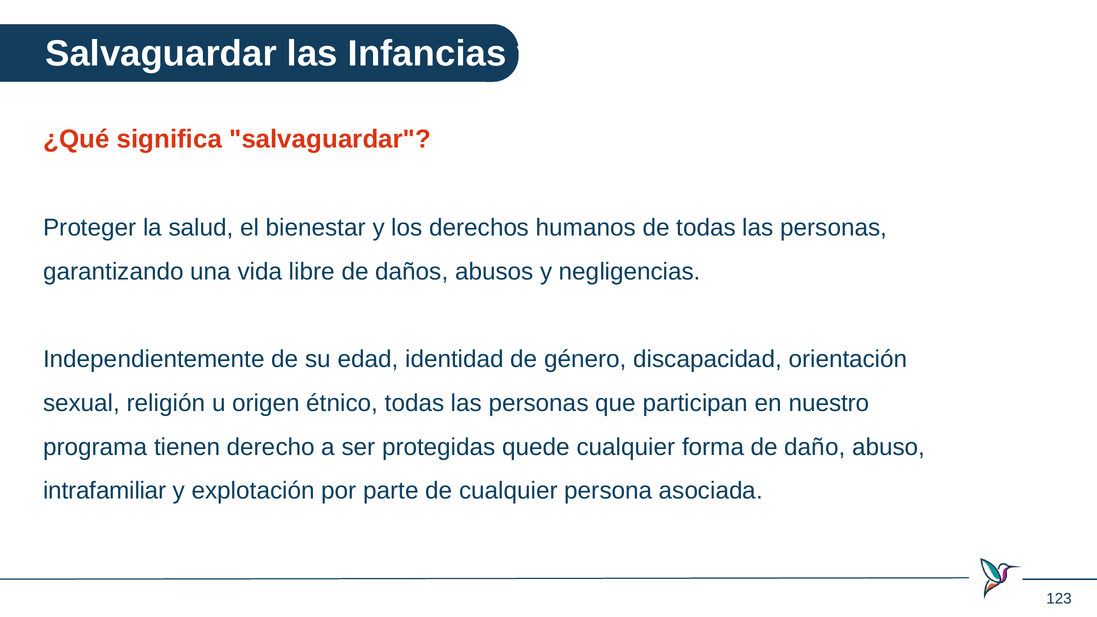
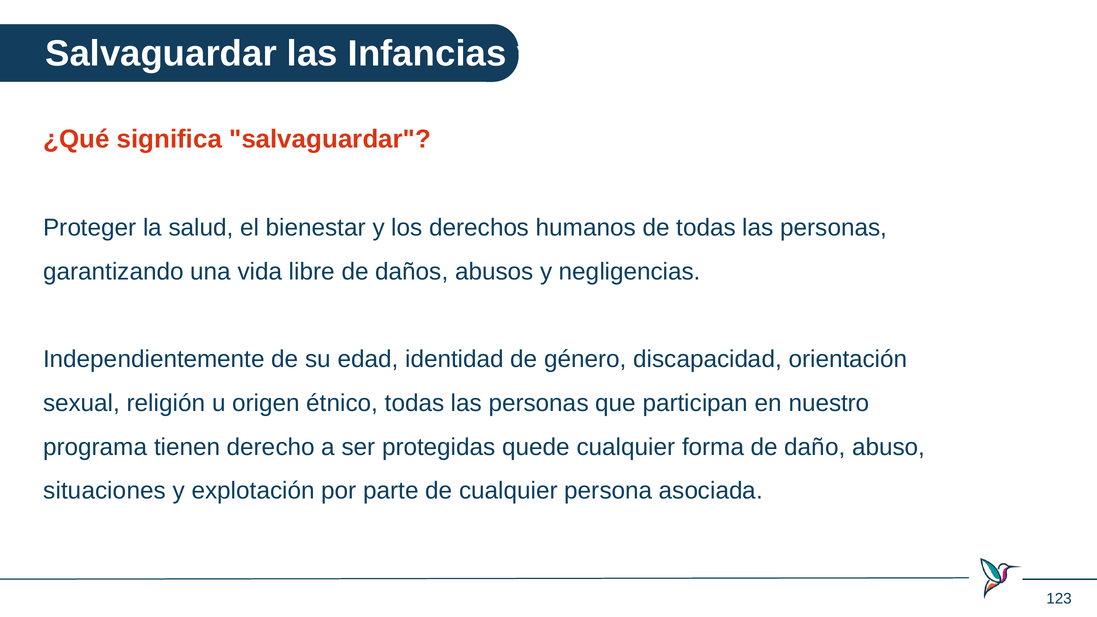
intrafamiliar: intrafamiliar -> situaciones (105, 491)
